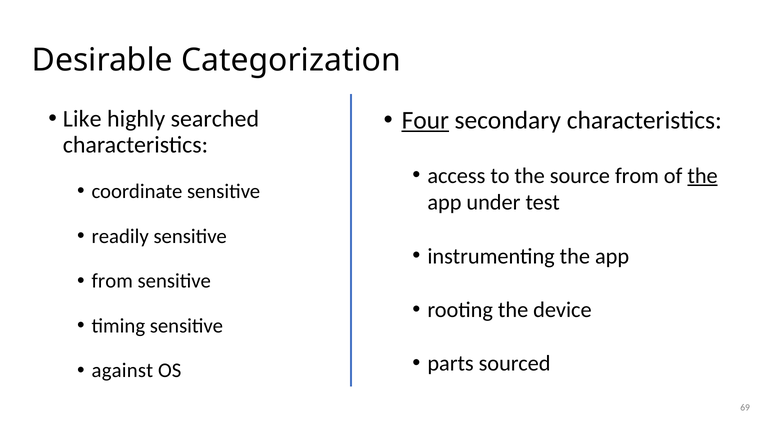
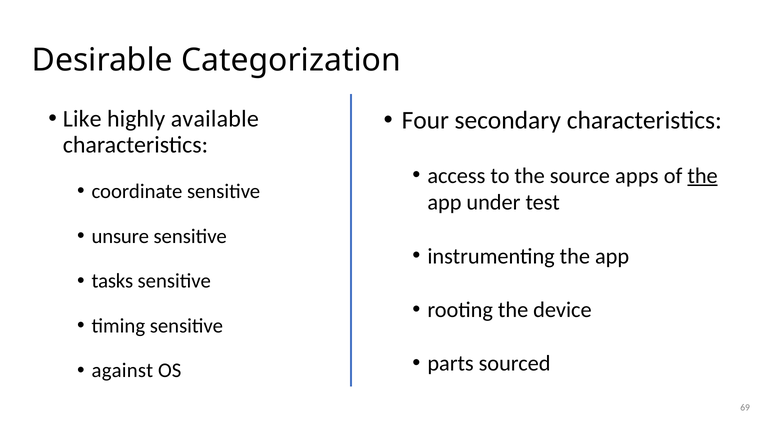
searched: searched -> available (215, 119)
Four underline: present -> none (425, 120)
source from: from -> apps (637, 176)
readily: readily -> unsure (120, 236)
from: from -> tasks (112, 281)
